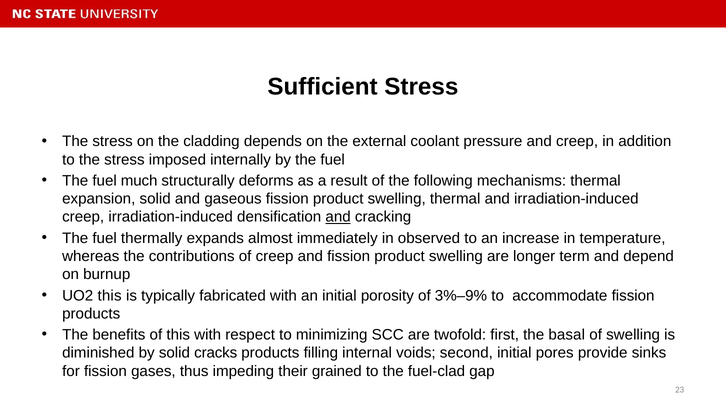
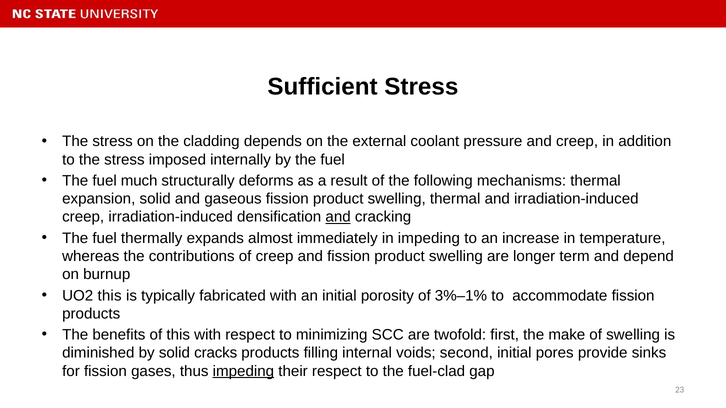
in observed: observed -> impeding (429, 238)
3%–9%: 3%–9% -> 3%–1% (461, 296)
basal: basal -> make (567, 335)
impeding underline: none -> present (243, 371)
their grained: grained -> respect (337, 371)
